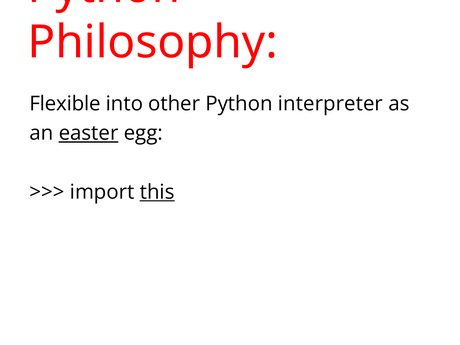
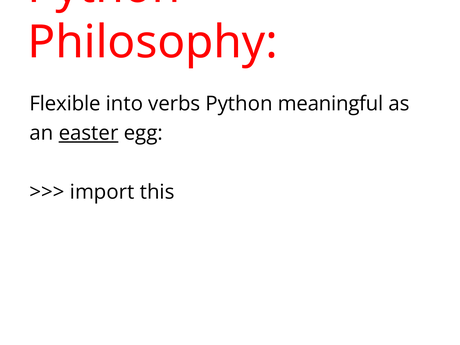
other: other -> verbs (174, 104)
interpreter: interpreter -> meaningful (331, 104)
this underline: present -> none (157, 192)
